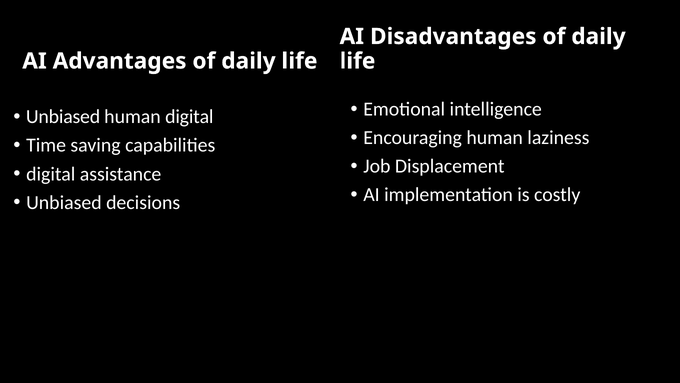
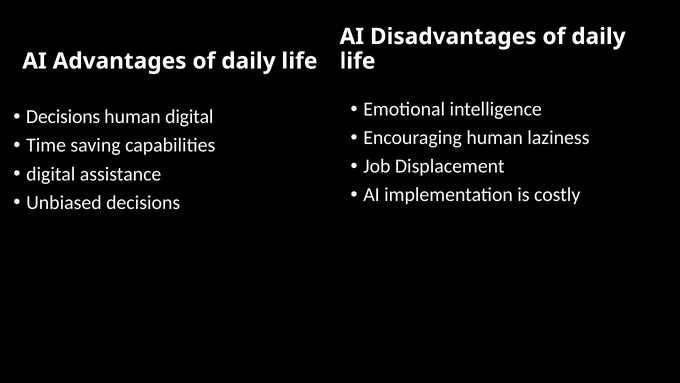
Unbiased: Unbiased -> Decisions (63, 117)
